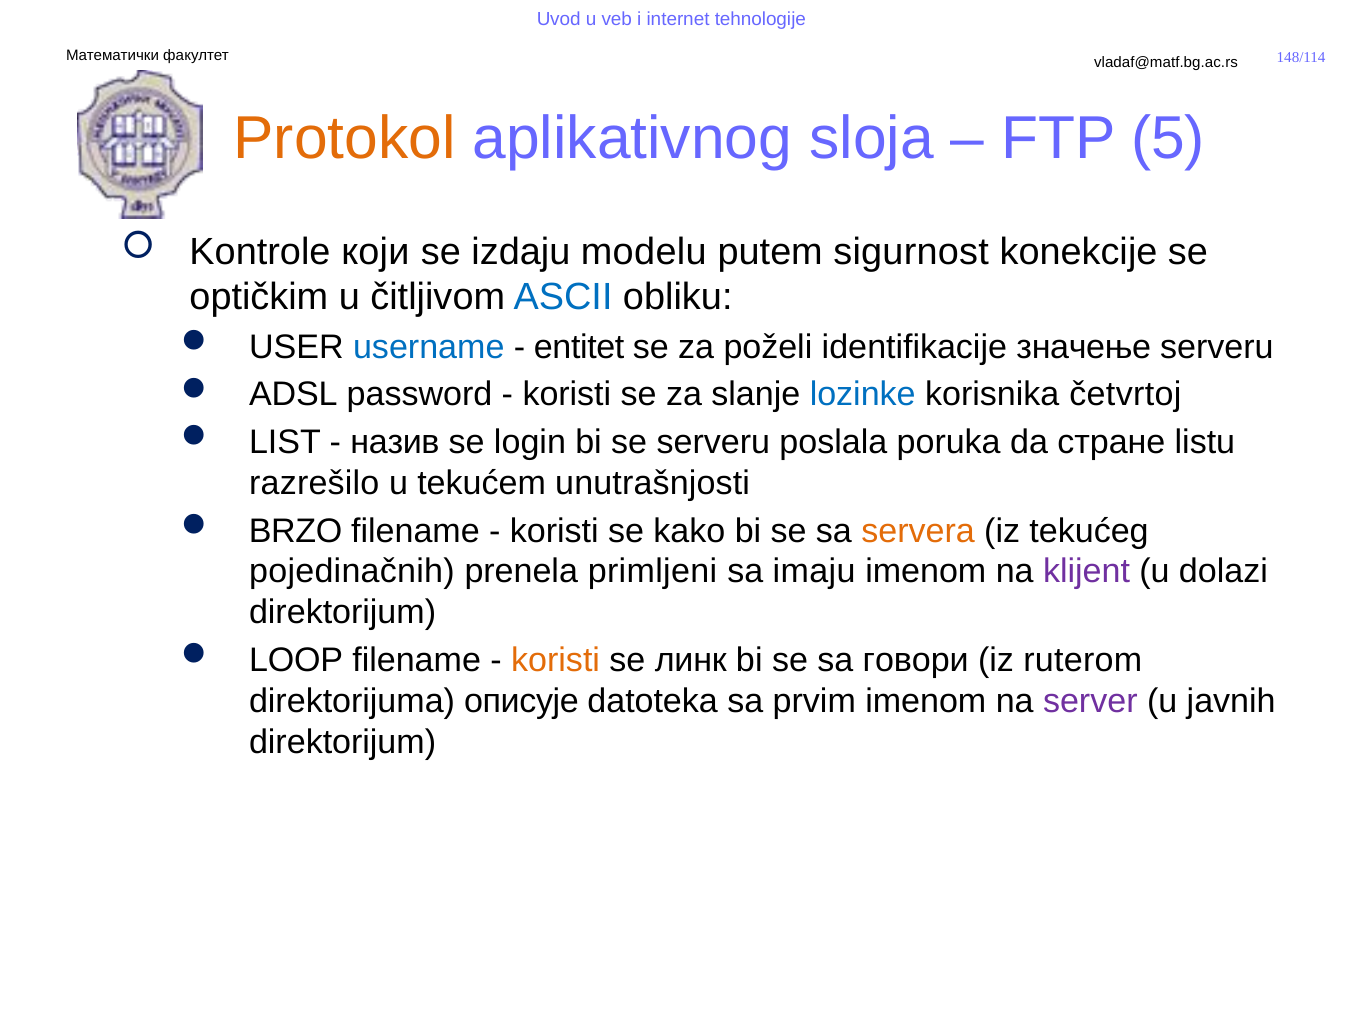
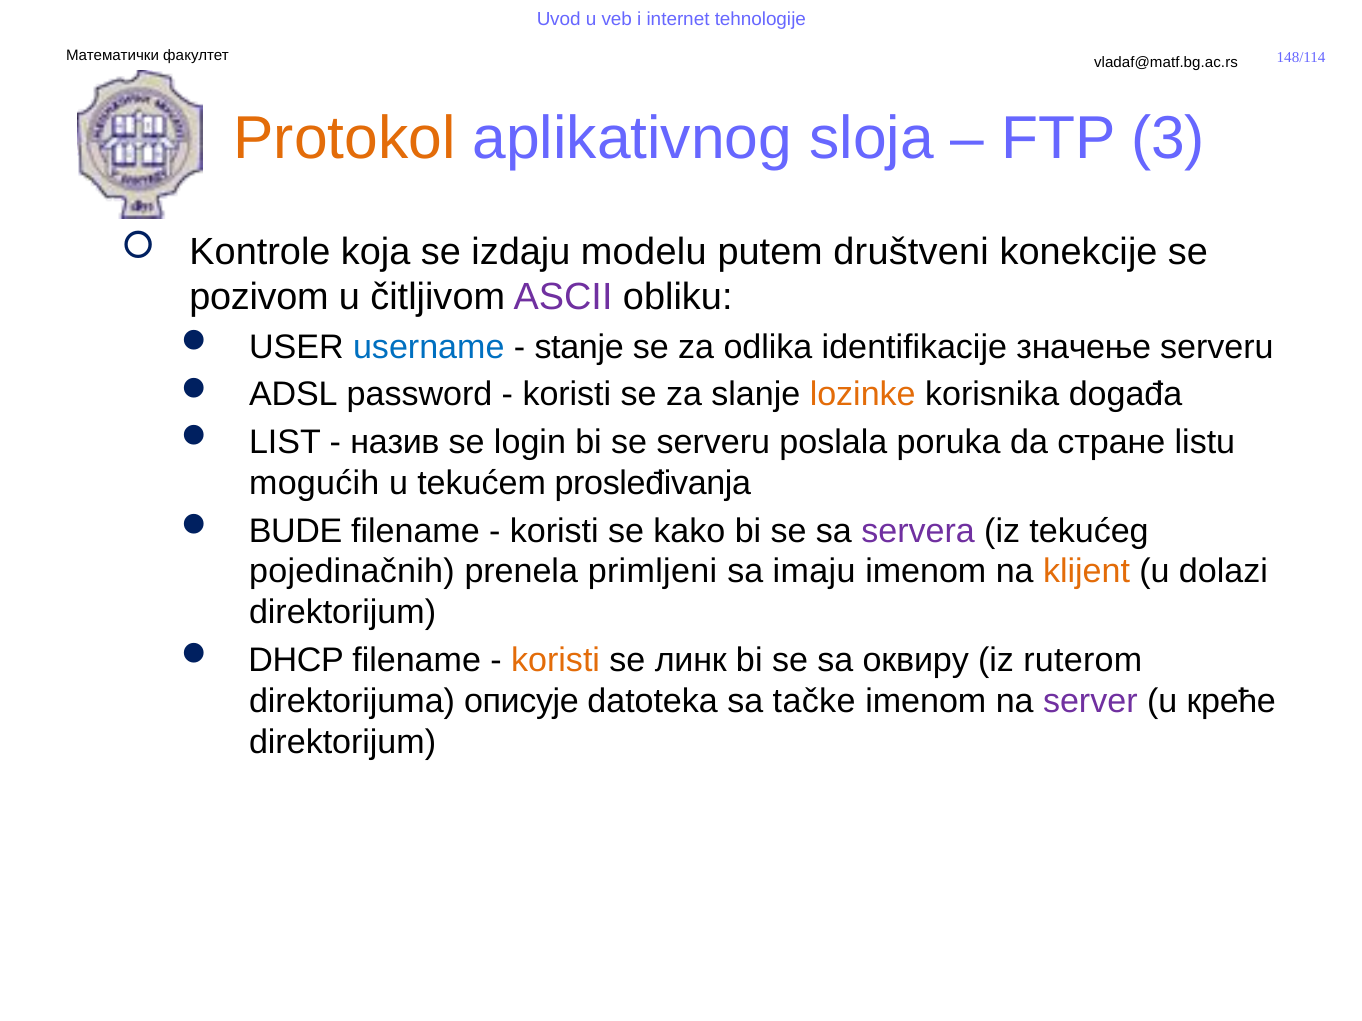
5: 5 -> 3 (1168, 139)
који: који -> koja (376, 252)
sigurnost: sigurnost -> društveni (911, 252)
optičkim: optičkim -> pozivom (259, 297)
ASCII colour: blue -> purple (563, 297)
entitet: entitet -> stanje (579, 347)
poželi: poželi -> odlika (768, 347)
lozinke colour: blue -> orange (863, 395)
četvrtoj: četvrtoj -> događa (1126, 395)
razrešilo: razrešilo -> mogućih (314, 483)
unutrašnjosti: unutrašnjosti -> prosleđivanja (653, 483)
BRZO: BRZO -> BUDE (296, 531)
servera colour: orange -> purple (918, 531)
klijent colour: purple -> orange (1086, 572)
LOOP: LOOP -> DHCP (296, 660)
говори: говори -> оквиру (916, 660)
prvim: prvim -> tačke (814, 701)
javnih: javnih -> креће (1231, 701)
